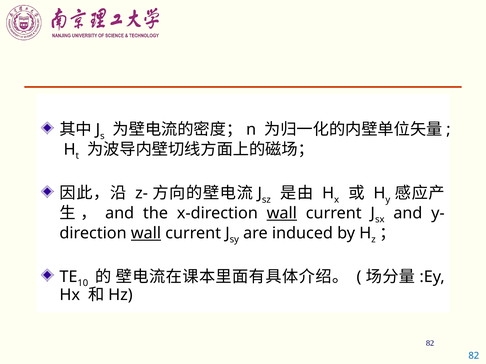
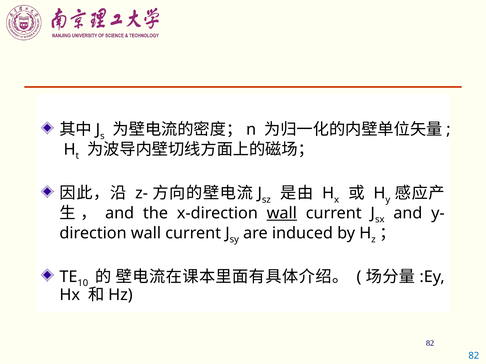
wall underline: present -> none (146, 233)
